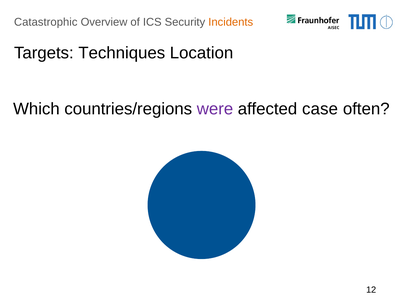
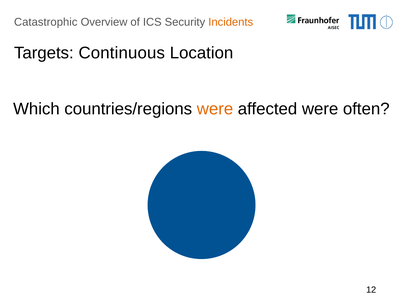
Techniques: Techniques -> Continuous (122, 53)
were colour: purple -> orange (215, 109)
affected case: case -> were (320, 109)
